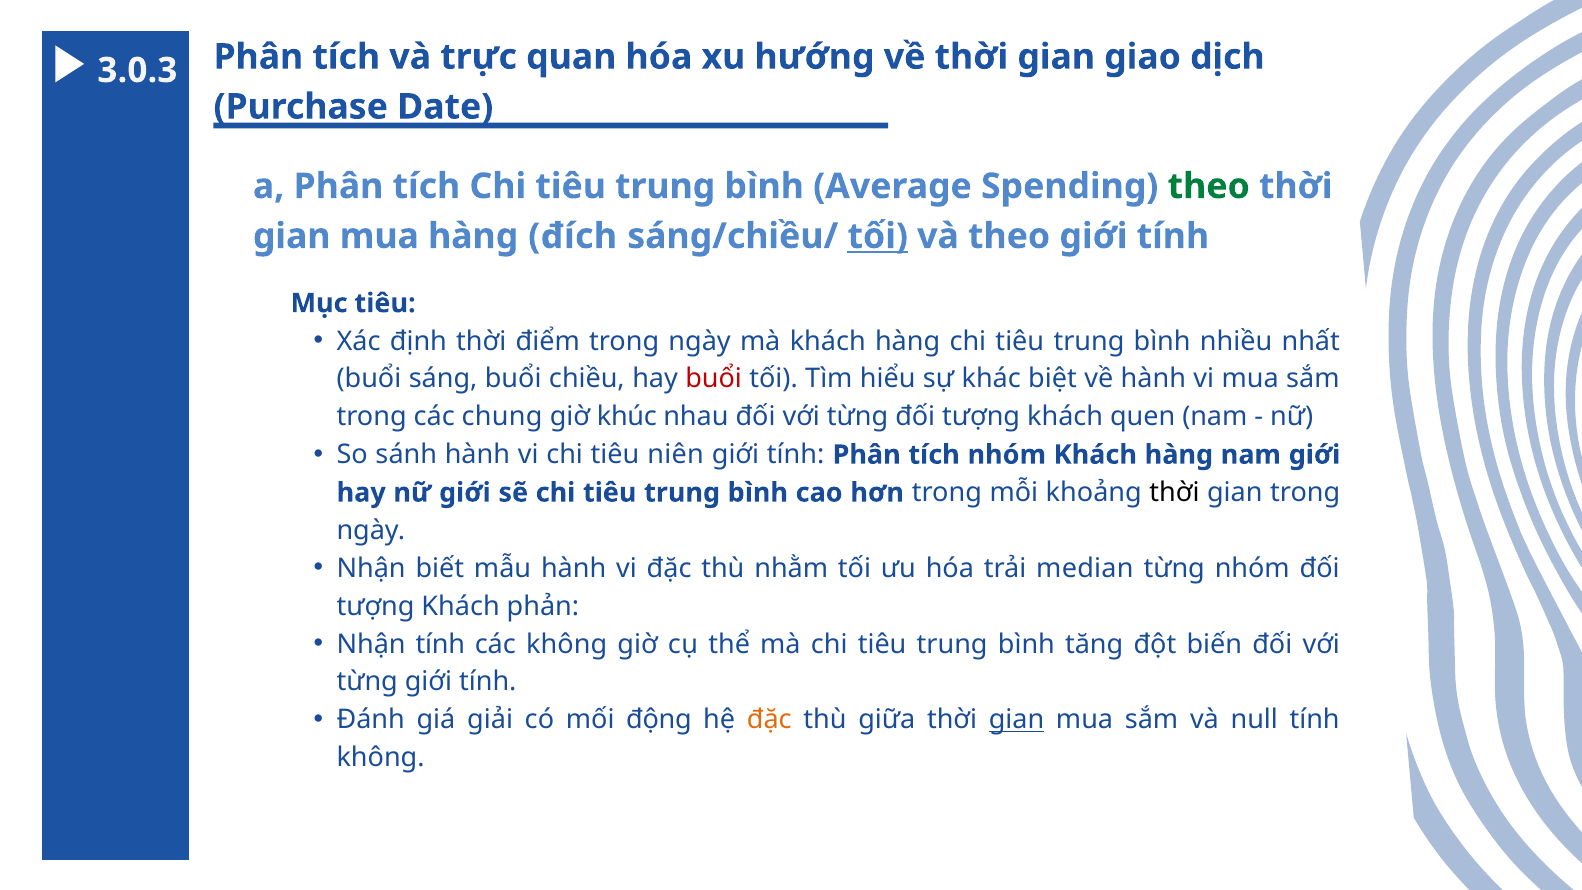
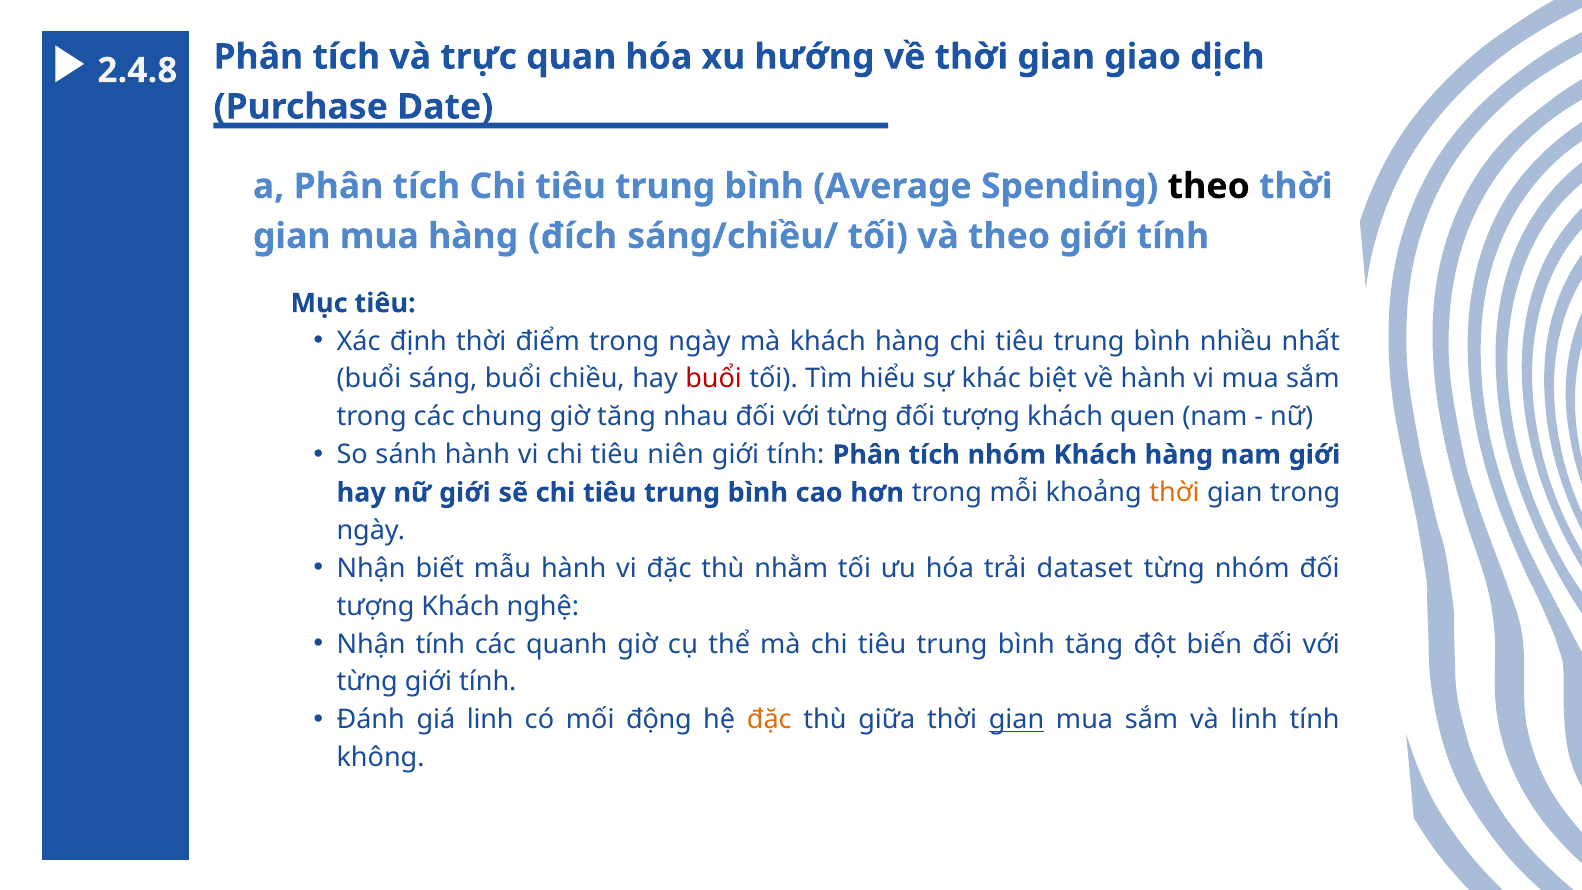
3.0.3: 3.0.3 -> 2.4.8 (137, 70)
theo colour: green -> black (1209, 186)
tối underline: present -> none (878, 236)
giờ khúc: khúc -> tăng (627, 417)
thời colour: black -> orange (1174, 493)
median: median -> dataset (1085, 568)
phản: phản -> nghệ (543, 606)
các không: không -> quanh (567, 644)
giá giải: giải -> linh (490, 720)
và null: null -> linh (1254, 720)
